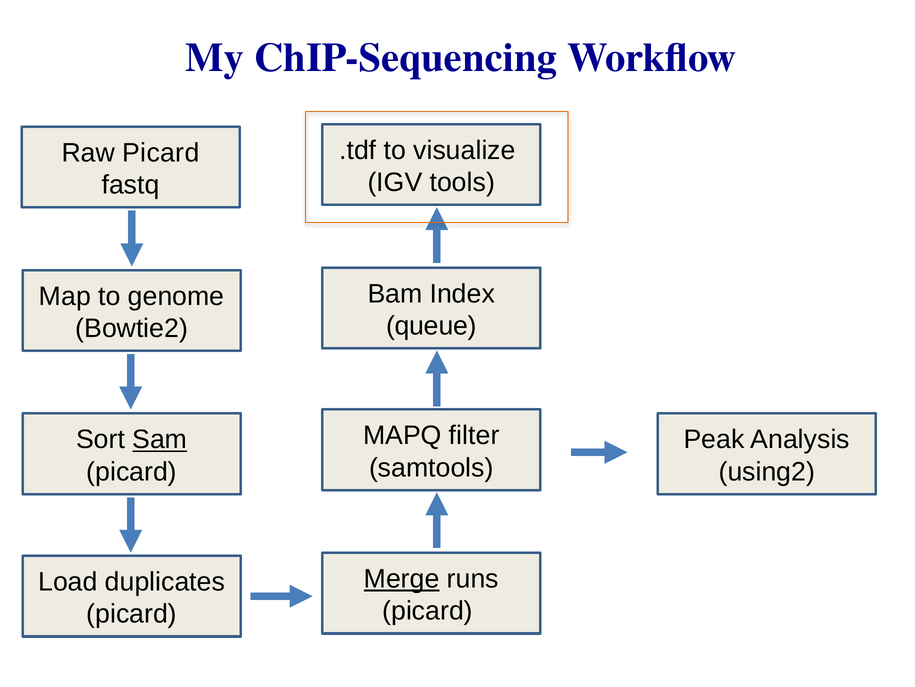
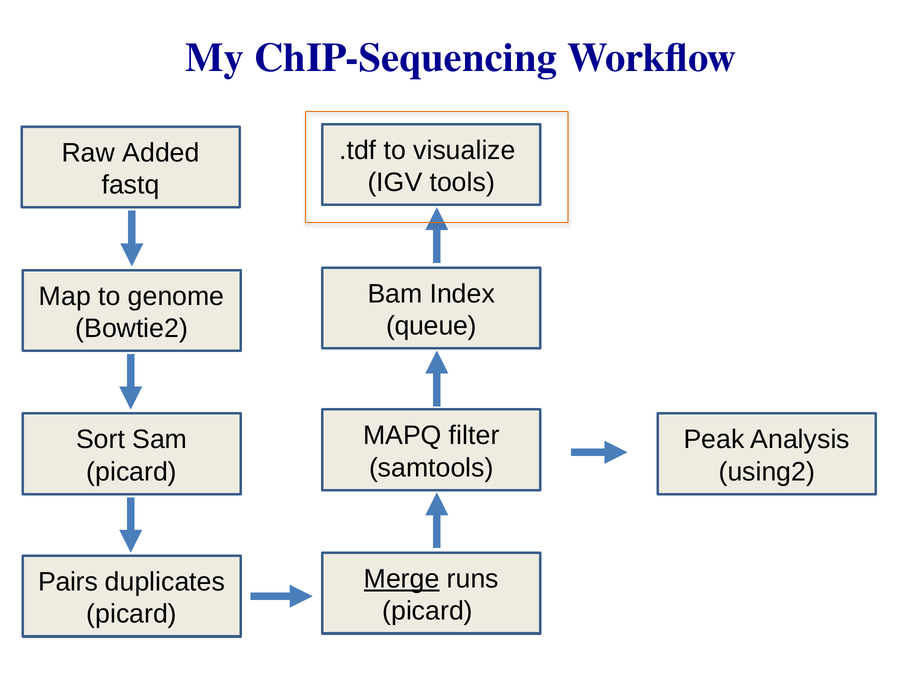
Raw Picard: Picard -> Added (161, 153)
Sam underline: present -> none (160, 439)
Load: Load -> Pairs (68, 581)
